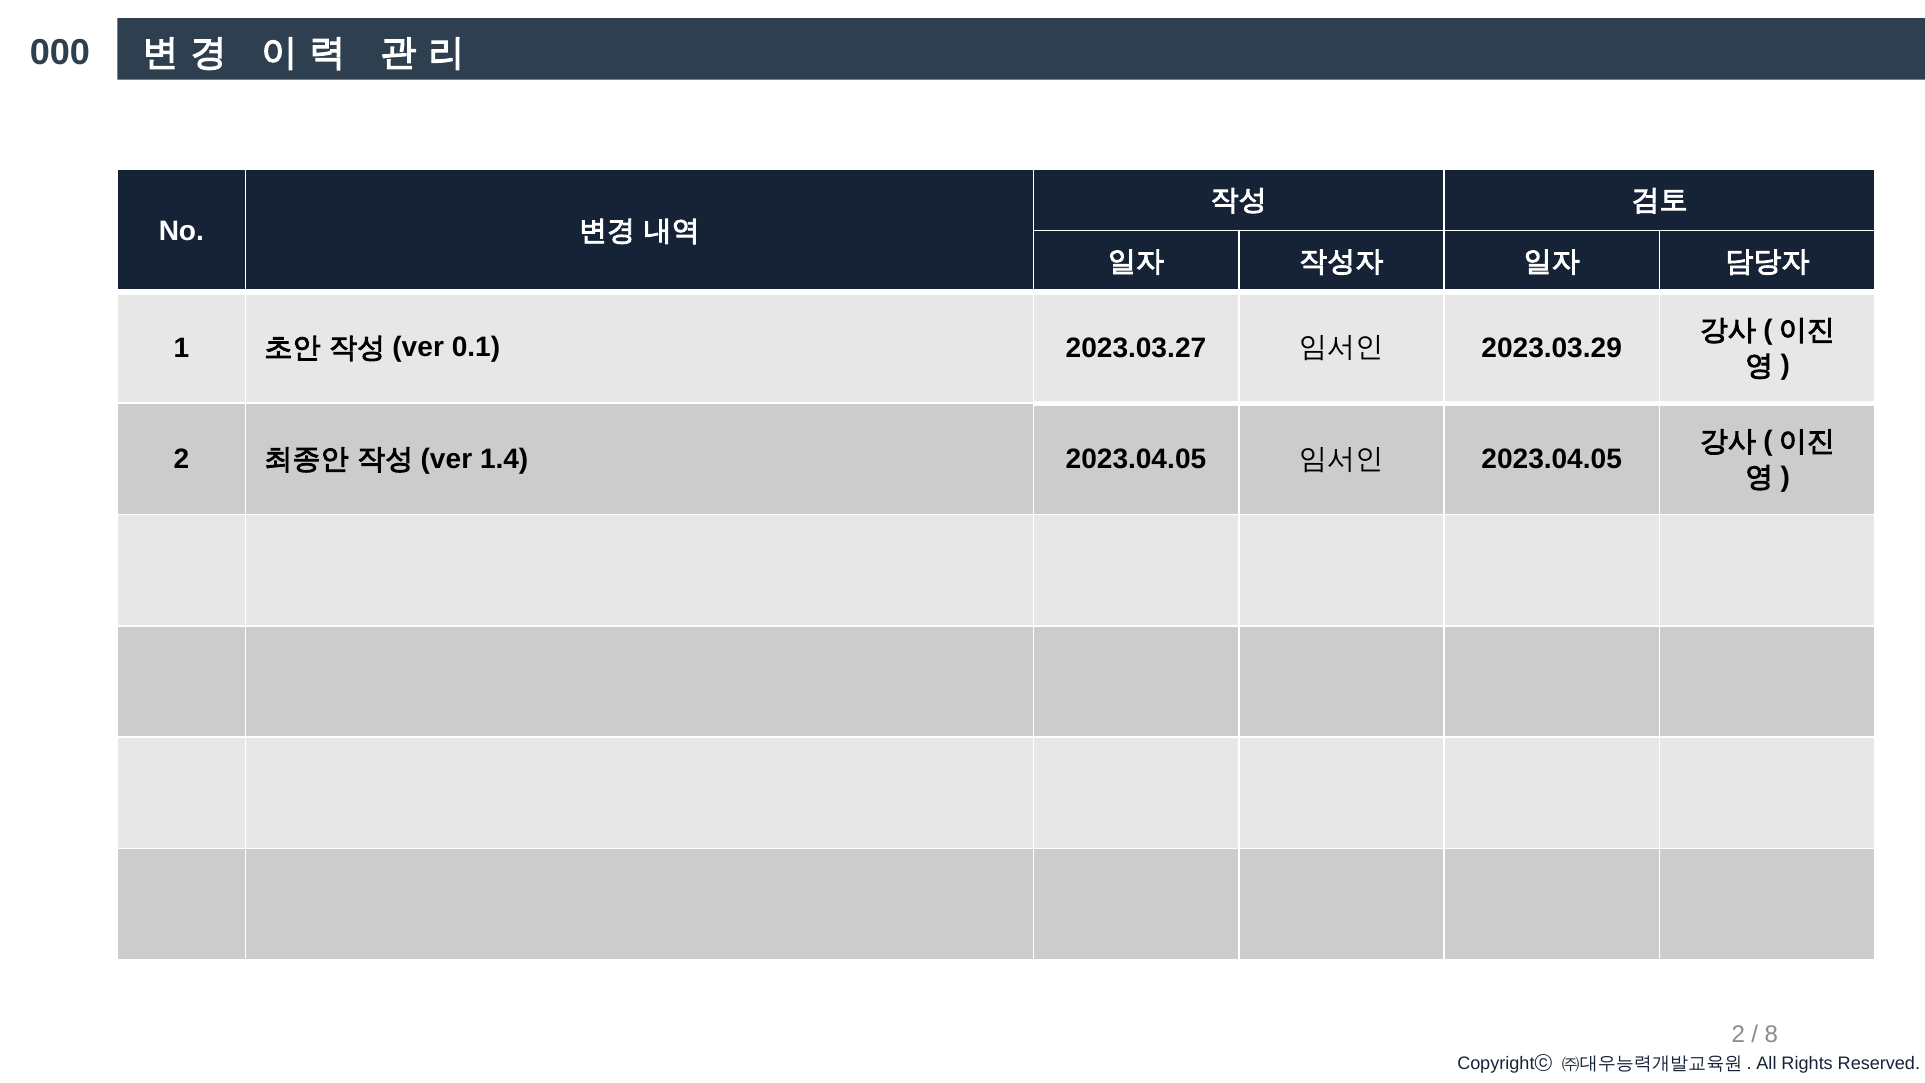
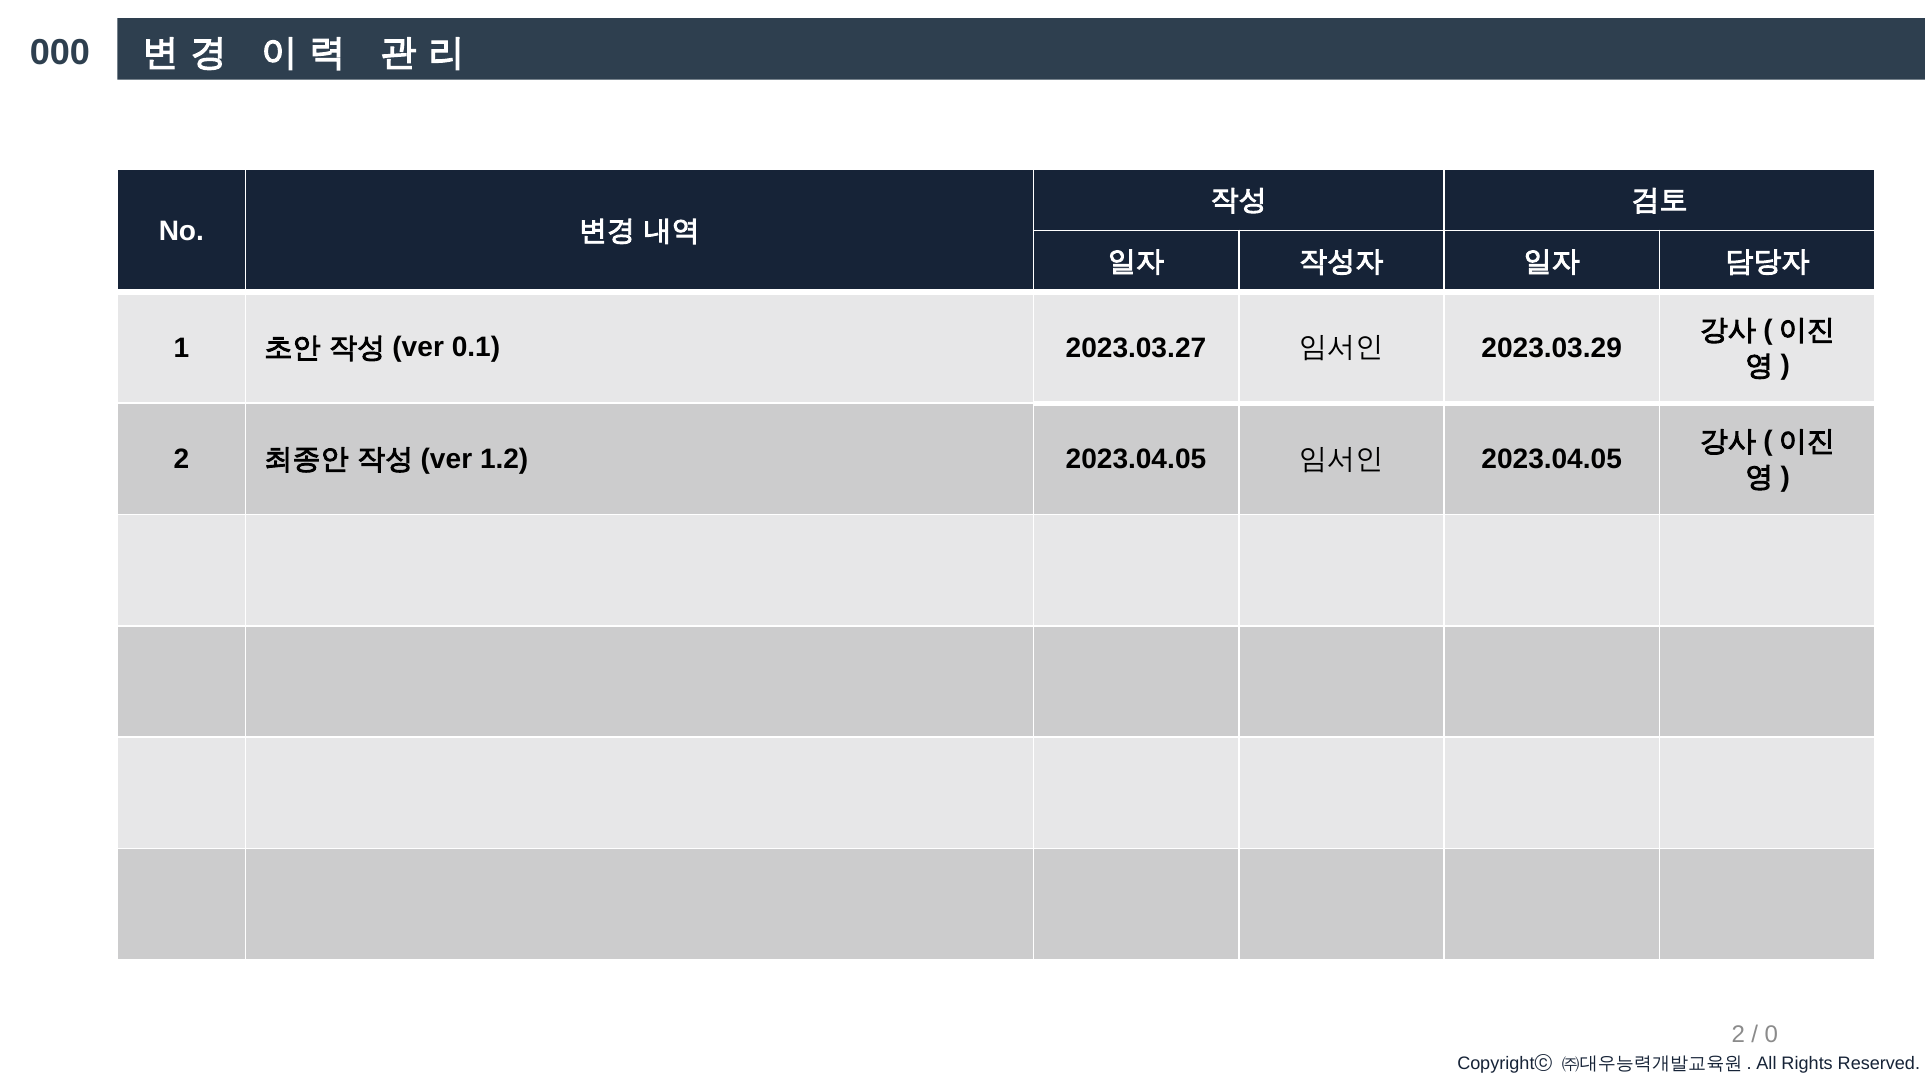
1.4: 1.4 -> 1.2 (504, 459)
8: 8 -> 0 (1771, 1034)
